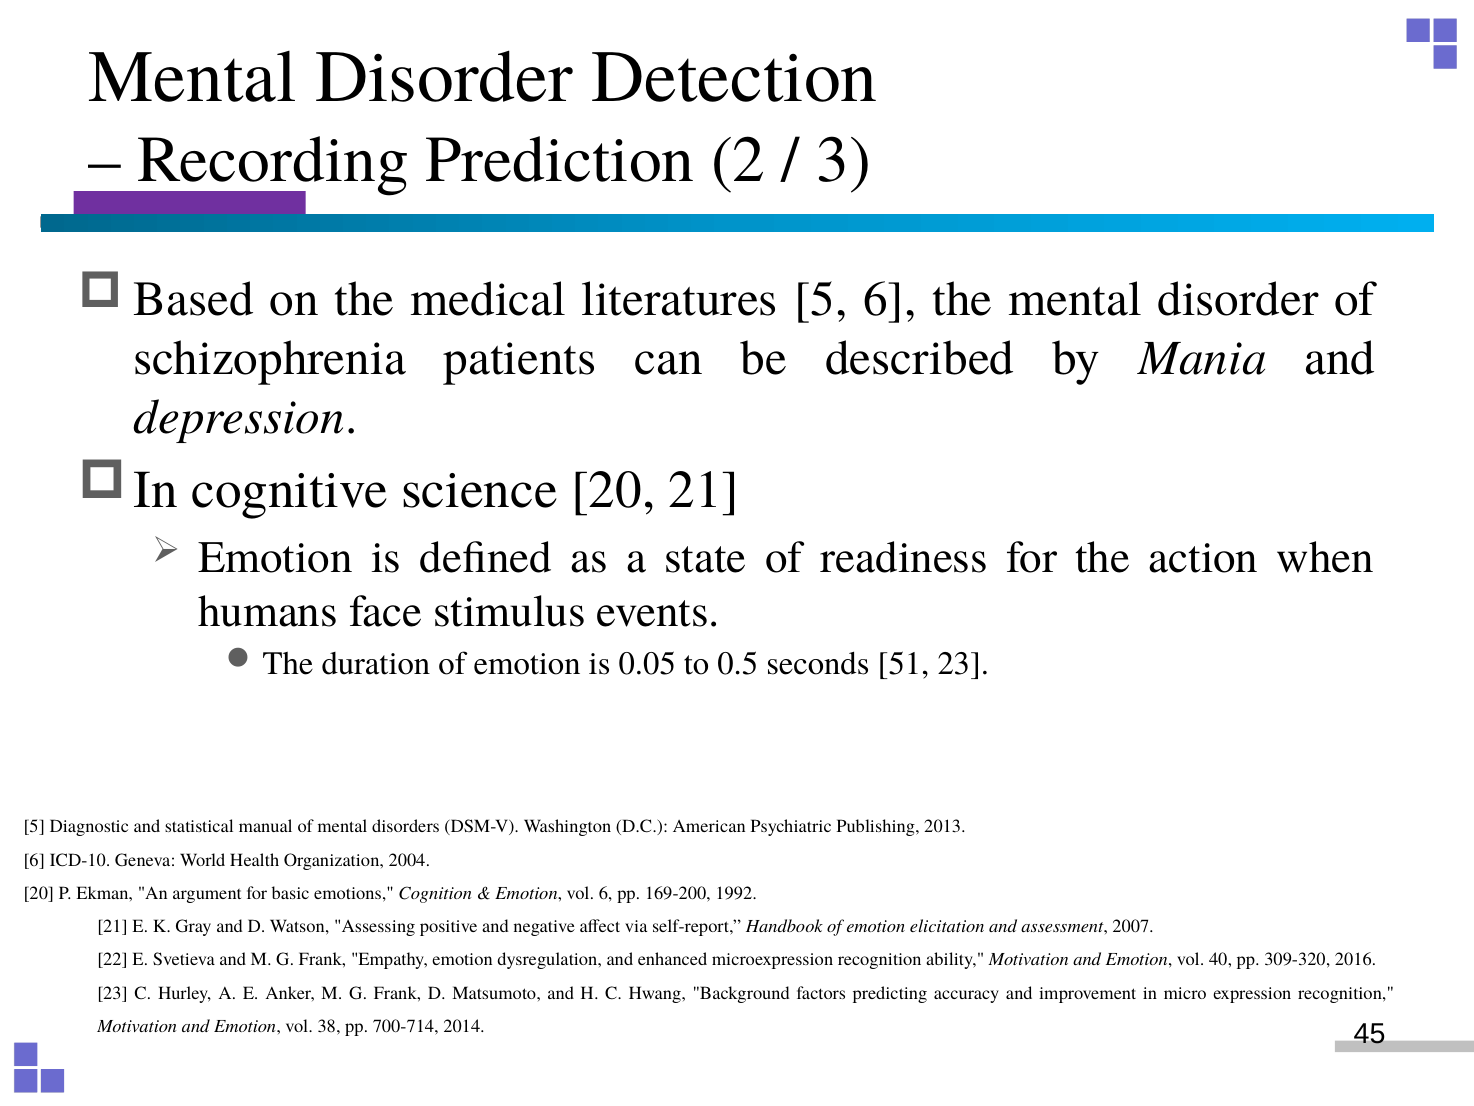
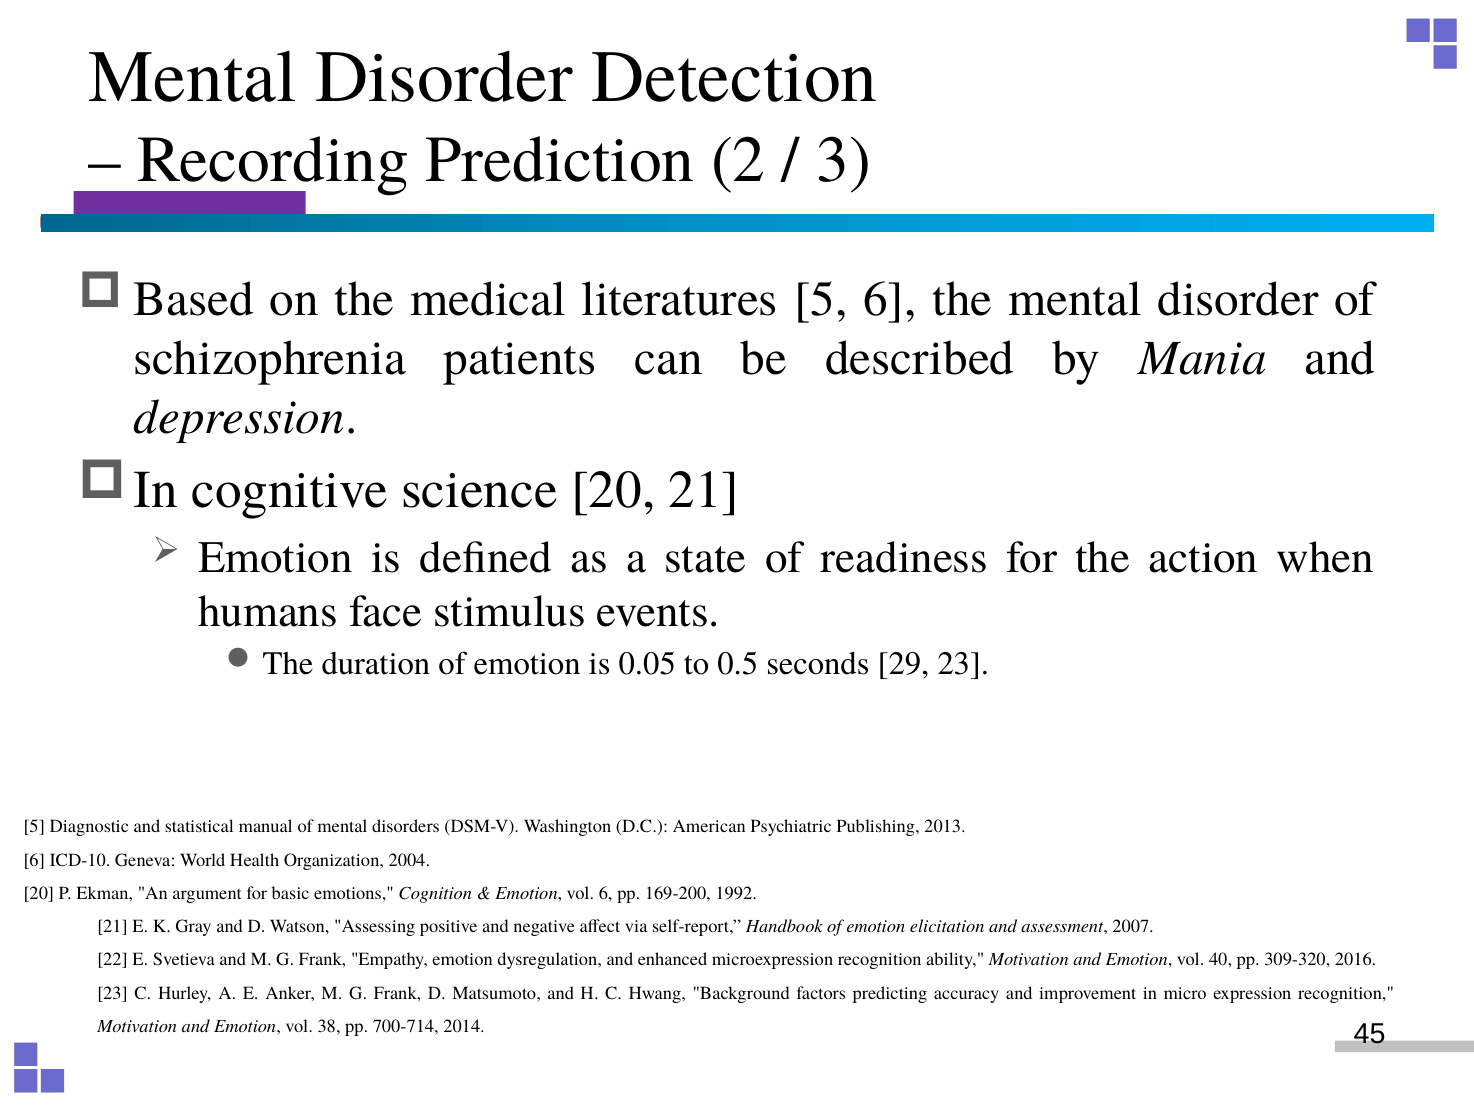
51: 51 -> 29 (904, 663)
